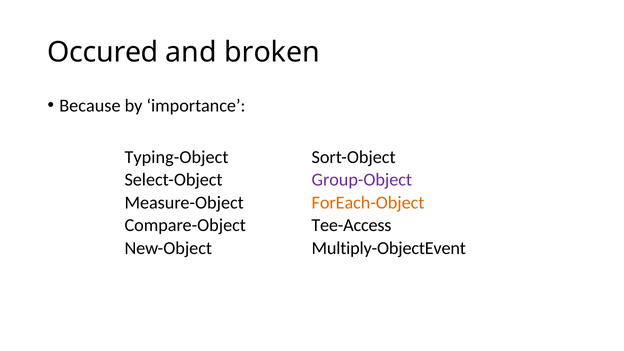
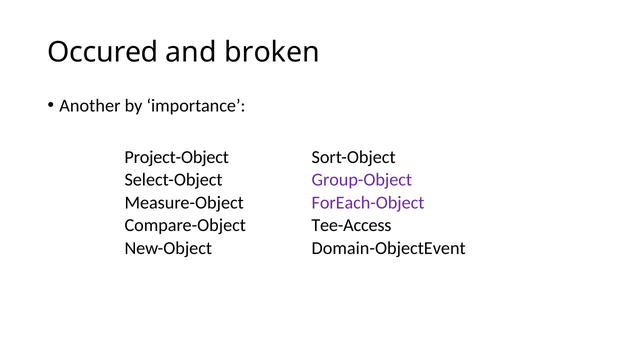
Because: Because -> Another (90, 106)
Typing-Object: Typing-Object -> Project-Object (177, 157)
ForEach-Object colour: orange -> purple (368, 203)
Multiply-ObjectEvent: Multiply-ObjectEvent -> Domain-ObjectEvent (389, 248)
